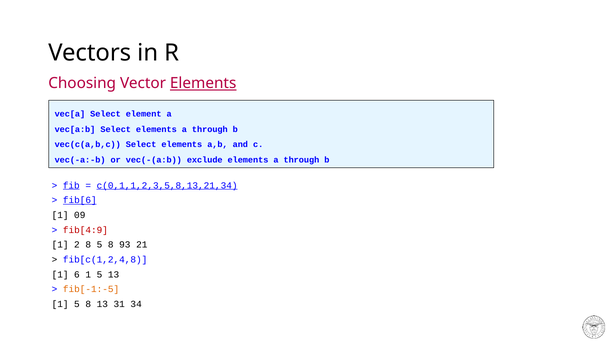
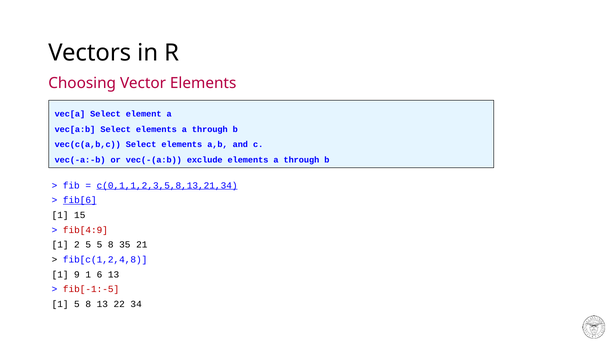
Elements underline: present -> none (203, 83)
fib underline: present -> none (71, 185)
09: 09 -> 15 (80, 215)
2 8: 8 -> 5 (88, 245)
93: 93 -> 35 (125, 245)
6: 6 -> 9 (77, 274)
5: 5 -> 6 (99, 274)
fib[-1:-5 colour: orange -> red (91, 289)
31: 31 -> 22 (119, 304)
